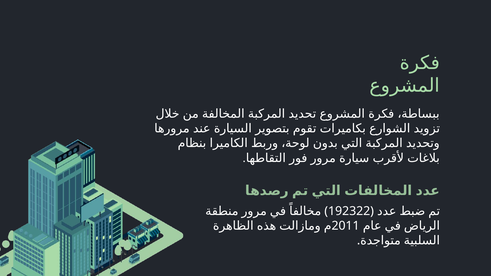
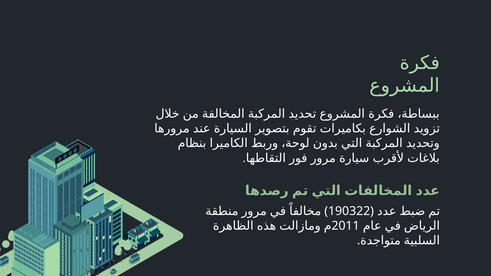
192322: 192322 -> 190322 (349, 211)
